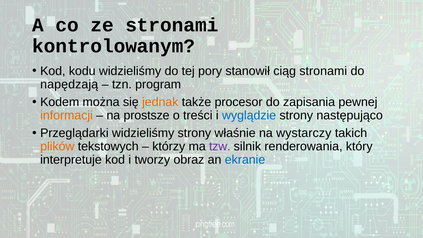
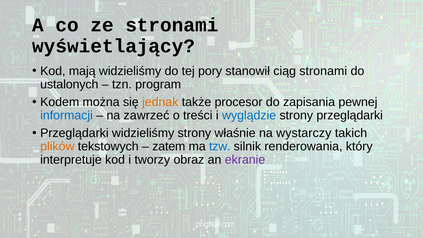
kontrolowanym: kontrolowanym -> wyświetlający (114, 46)
kodu: kodu -> mają (82, 71)
napędzają: napędzają -> ustalonych (69, 84)
informacji colour: orange -> blue (67, 115)
prostsze: prostsze -> zawrzeć (146, 115)
strony następująco: następująco -> przeglądarki (350, 115)
którzy: którzy -> zatem (169, 146)
tzw colour: purple -> blue (220, 146)
ekranie colour: blue -> purple (245, 160)
